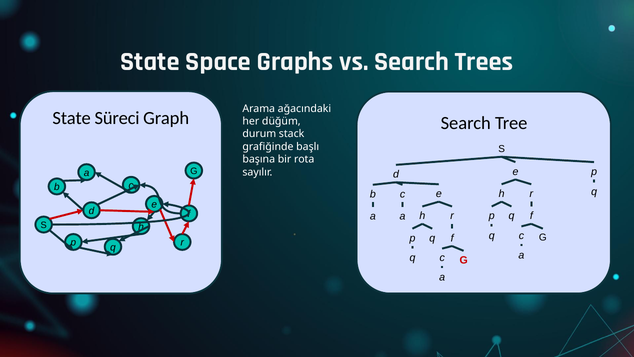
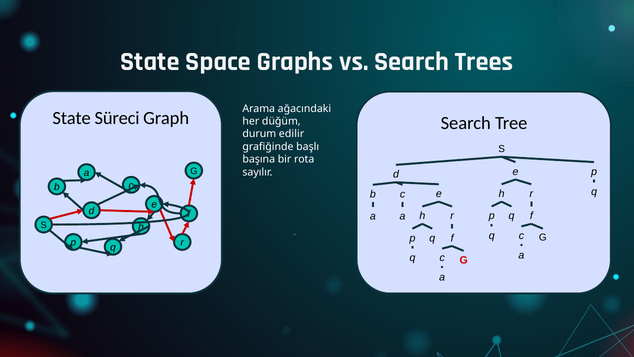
stack: stack -> edilir (292, 134)
